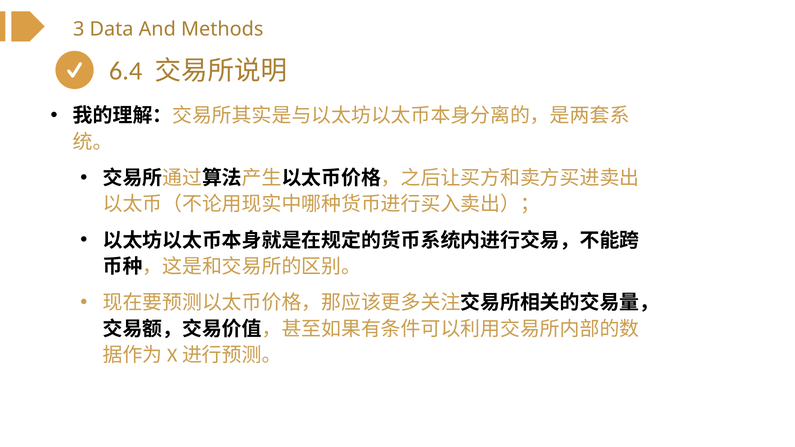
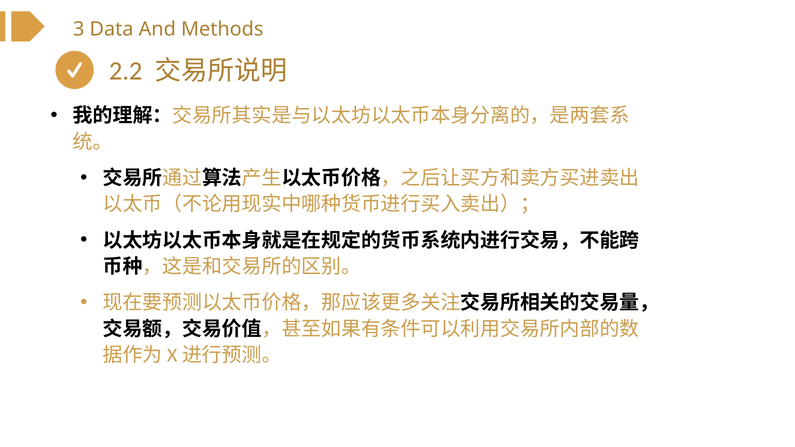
6.4: 6.4 -> 2.2 (126, 71)
